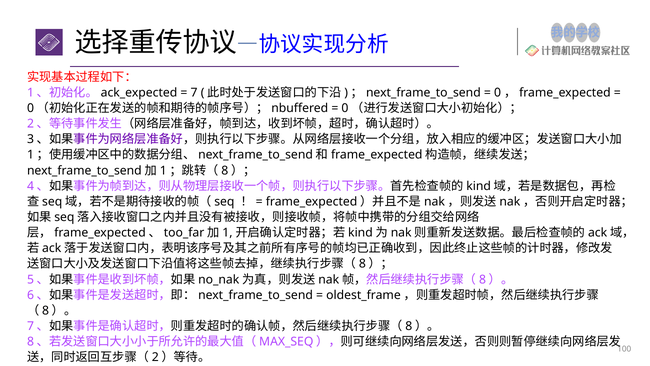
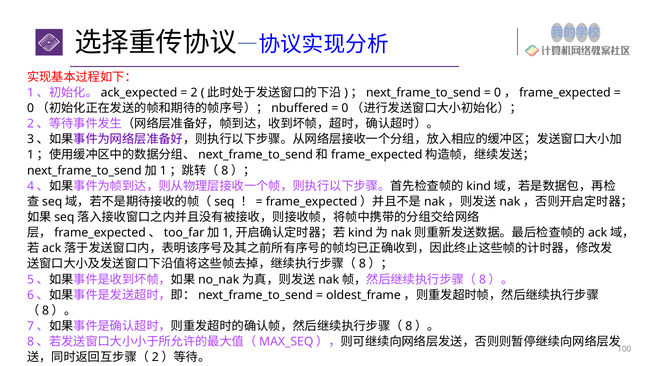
7: 7 -> 2 (194, 92)
